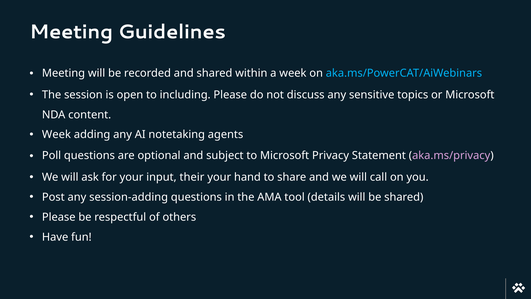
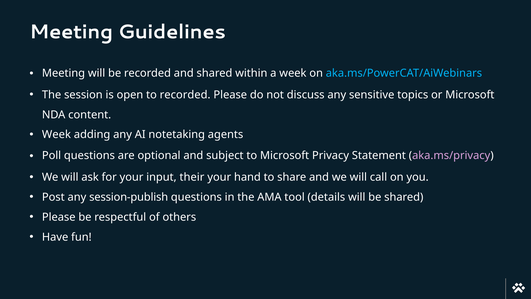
to including: including -> recorded (185, 95)
session-adding: session-adding -> session-publish (129, 197)
